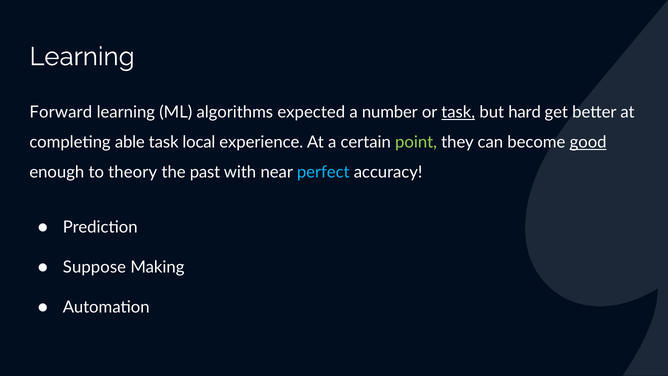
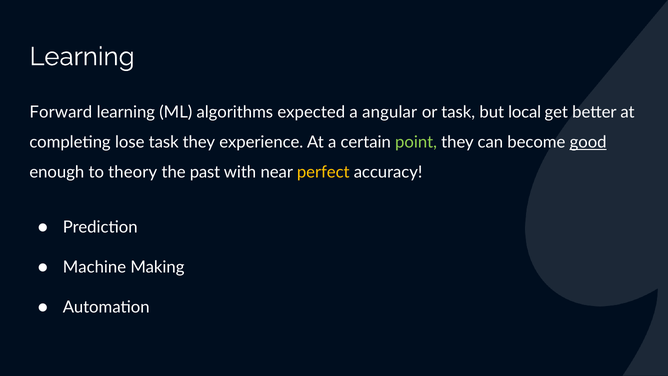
number: number -> angular (390, 112)
task underline: present -> none (458, 112)
hard: hard -> local (525, 112)
able: able -> lose (130, 142)
task local: local -> they (199, 142)
perfect colour: light blue -> yellow (323, 172)
Suppose: Suppose -> Machine (94, 267)
